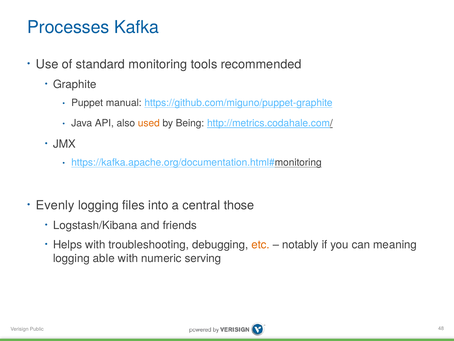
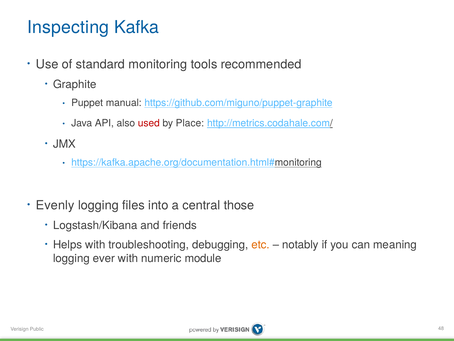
Processes: Processes -> Inspecting (68, 27)
used colour: orange -> red (149, 123)
Being: Being -> Place (190, 123)
able: able -> ever (104, 258)
serving: serving -> module (203, 258)
